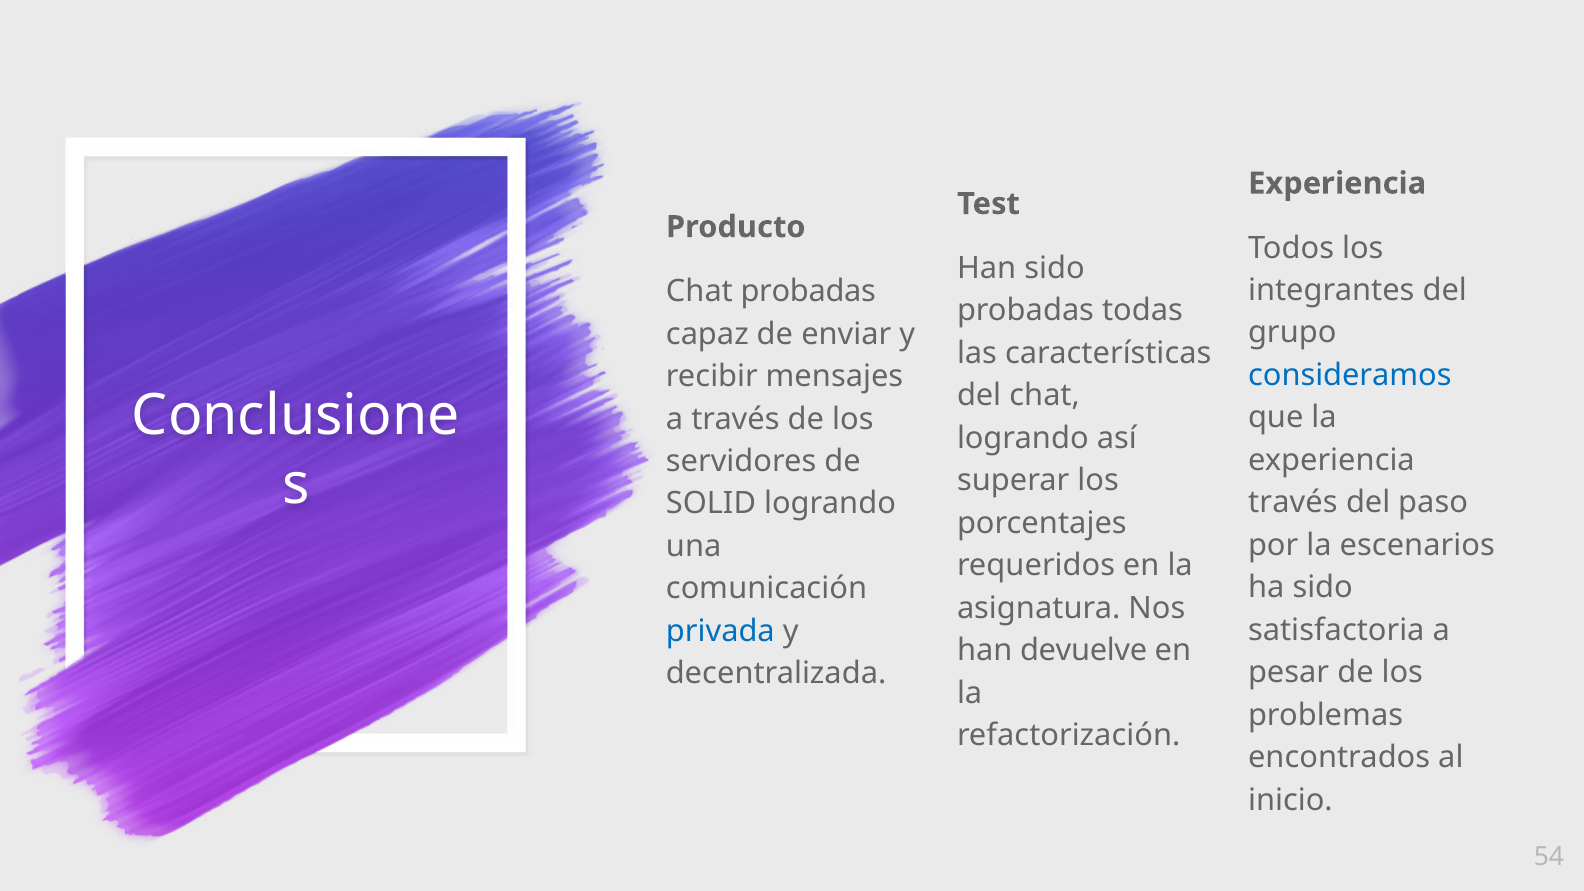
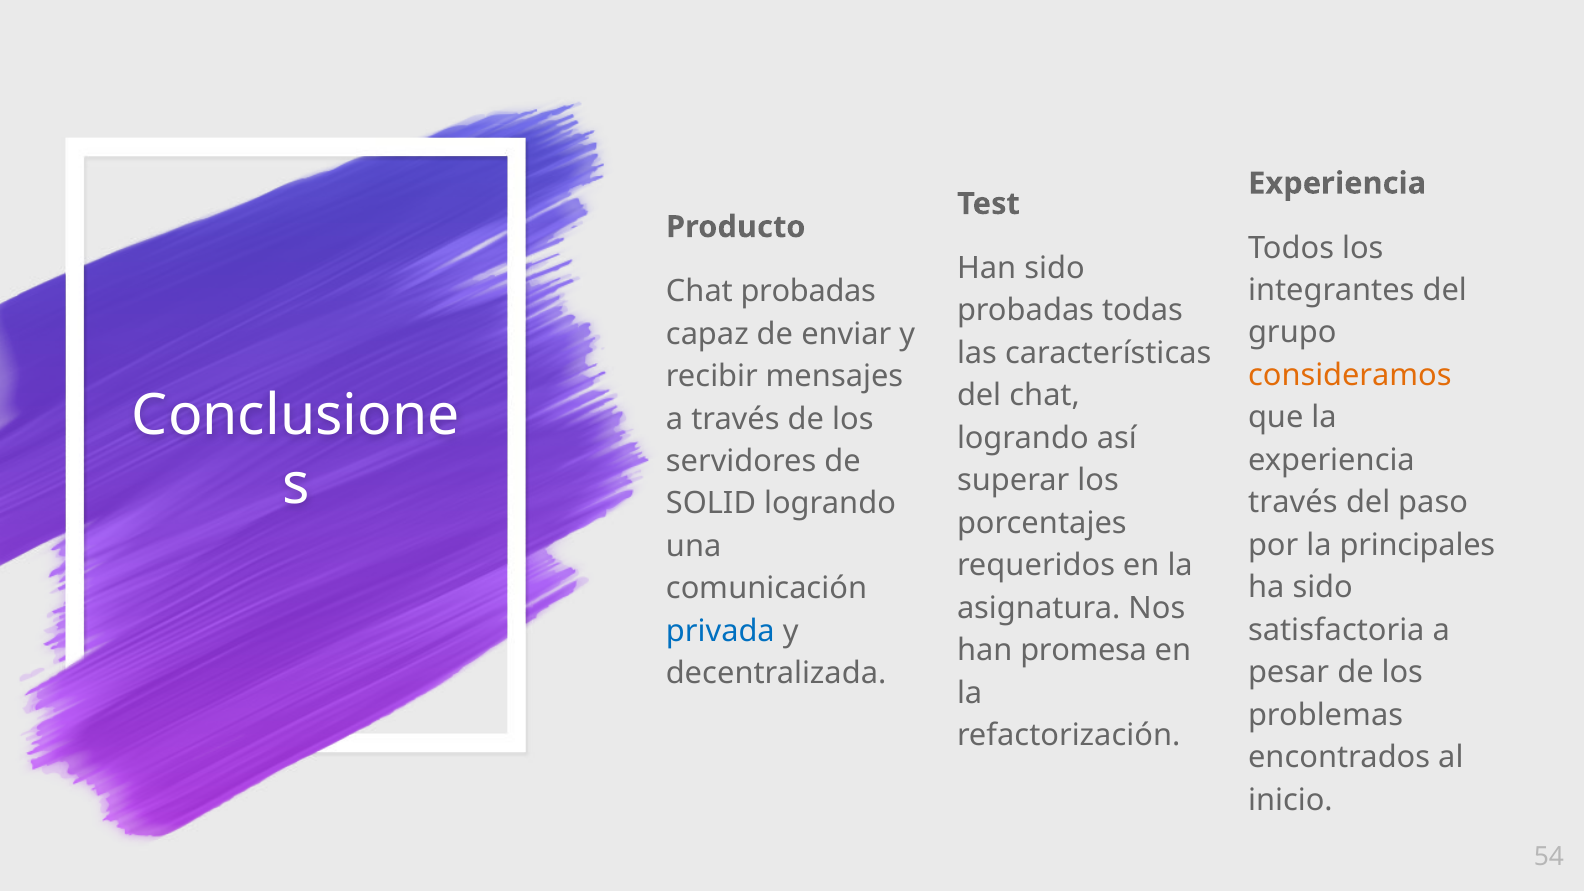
consideramos colour: blue -> orange (1350, 375)
escenarios: escenarios -> principales (1417, 545)
devuelve: devuelve -> promesa (1084, 651)
